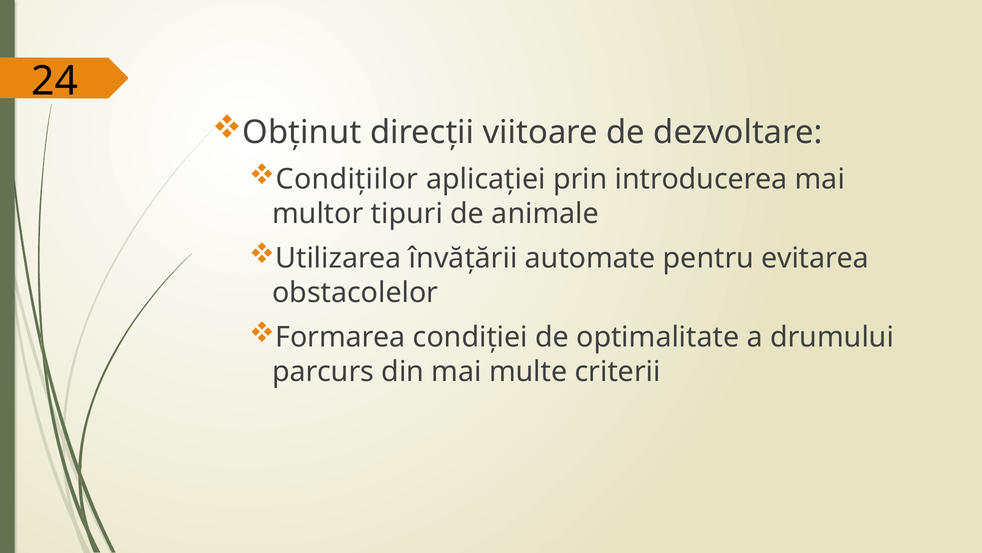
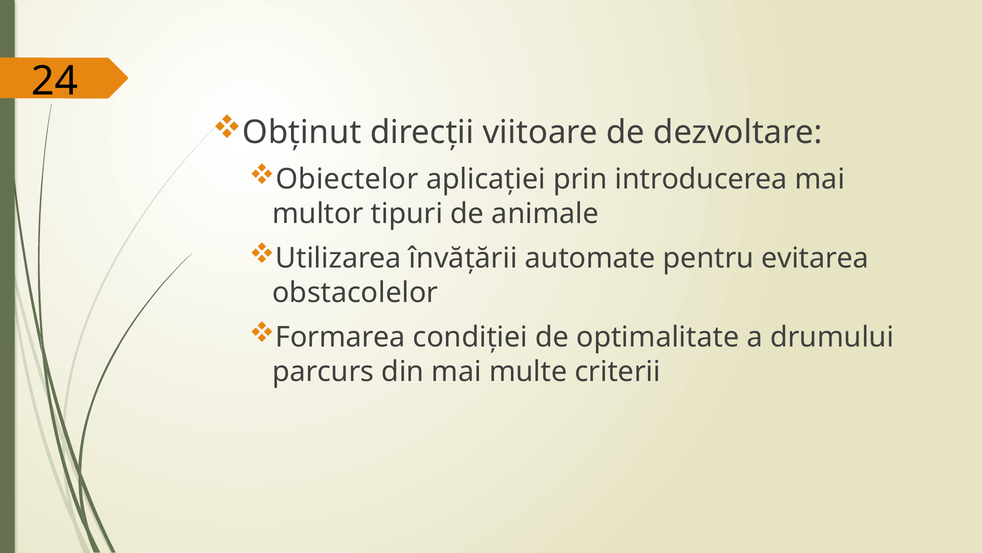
Condițiilor: Condițiilor -> Obiectelor (347, 179)
